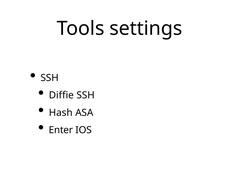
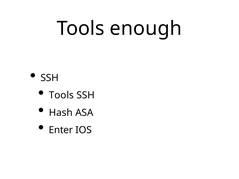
settings: settings -> enough (146, 28)
Diffie: Diffie -> Tools (61, 95)
